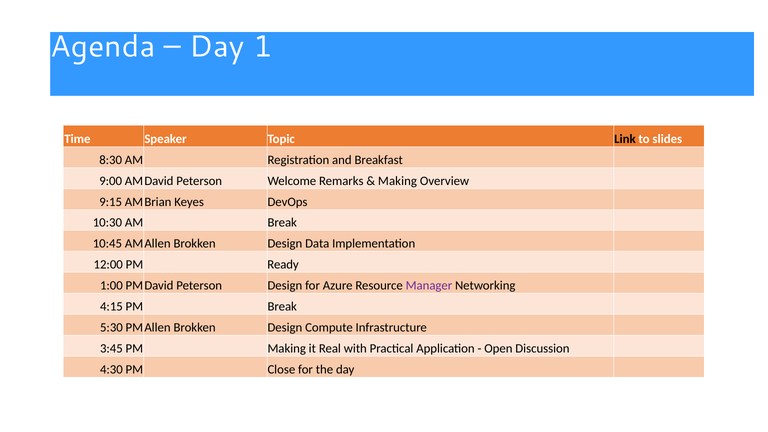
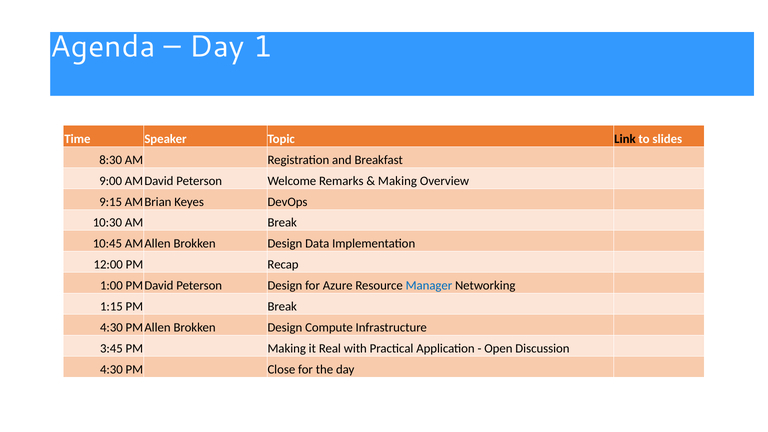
Ready: Ready -> Recap (283, 265)
Manager colour: purple -> blue (429, 286)
4:15: 4:15 -> 1:15 (111, 307)
5:30: 5:30 -> 4:30 (111, 328)
